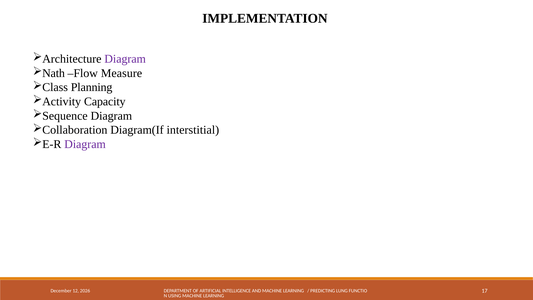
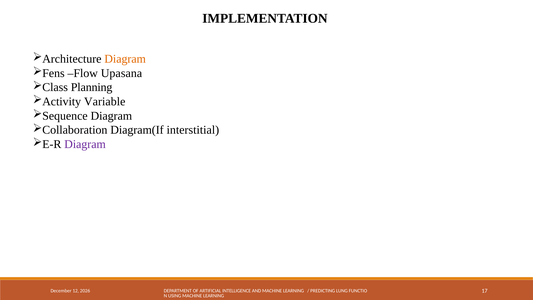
Diagram colour: purple -> orange (125, 59)
Nath: Nath -> Fens (53, 73)
Measure: Measure -> Upasana (121, 73)
Capacity: Capacity -> Variable (105, 102)
